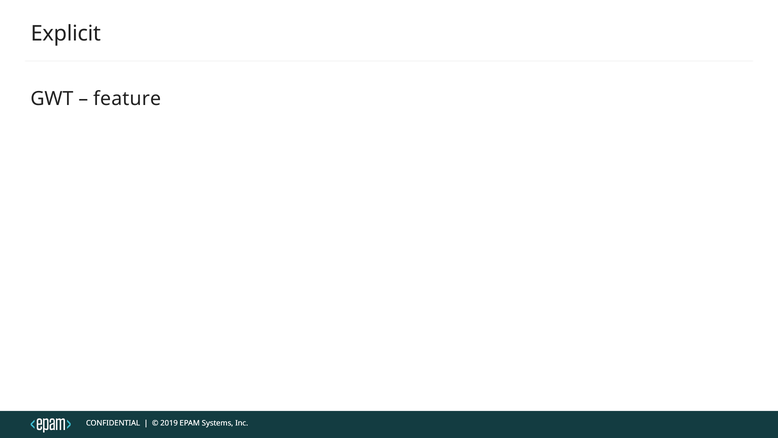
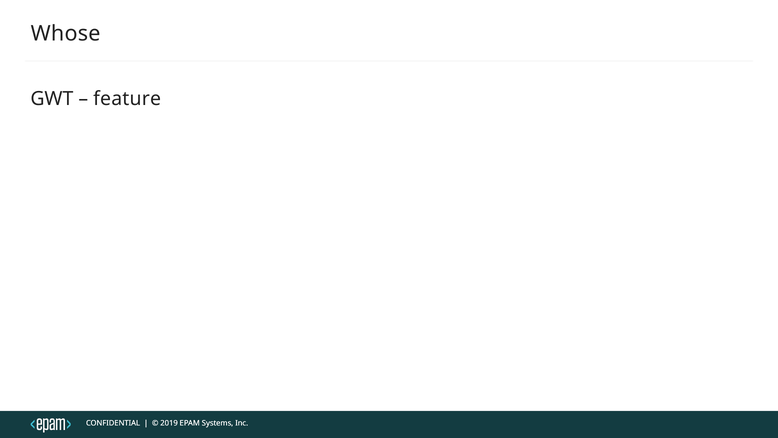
Explicit: Explicit -> Whose (66, 34)
